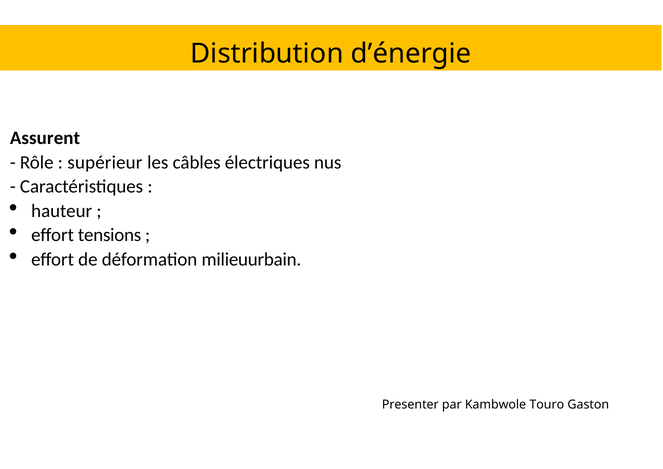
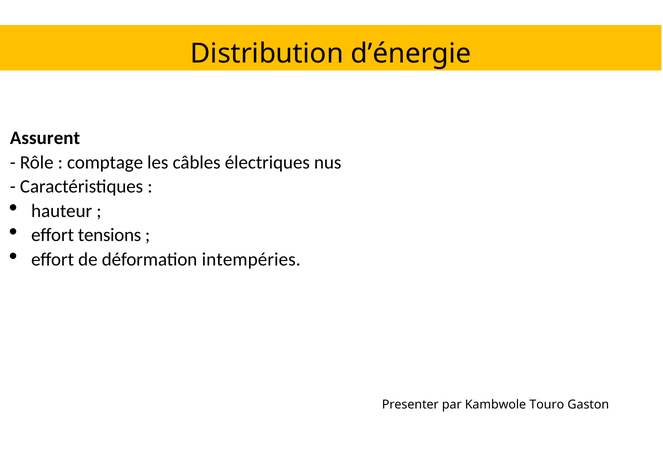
supérieur: supérieur -> comptage (105, 162)
milieuurbain: milieuurbain -> intempéries (251, 259)
